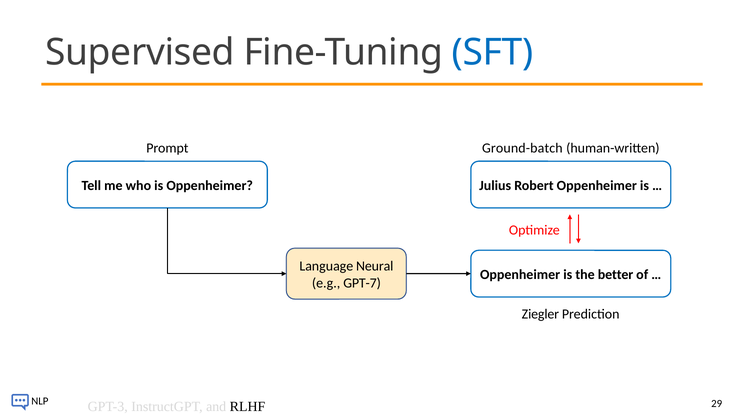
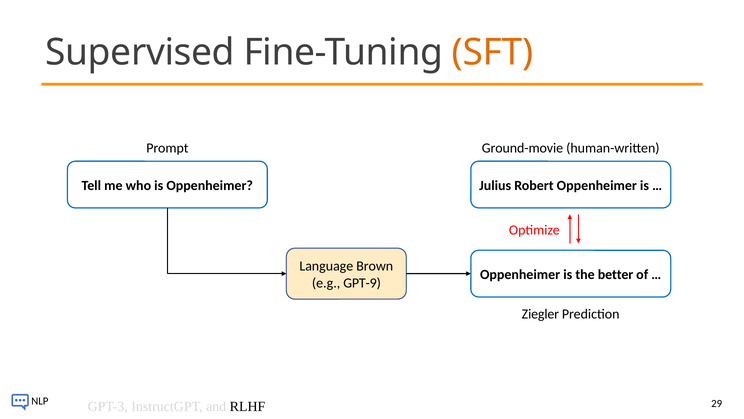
SFT colour: blue -> orange (493, 52)
Ground-batch: Ground-batch -> Ground-movie (522, 148)
Neural: Neural -> Brown (375, 266)
GPT-7: GPT-7 -> GPT-9 (362, 283)
